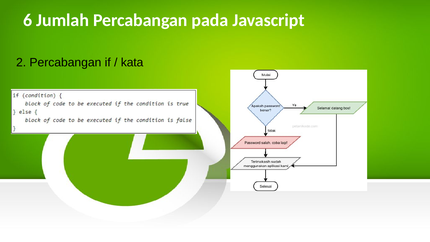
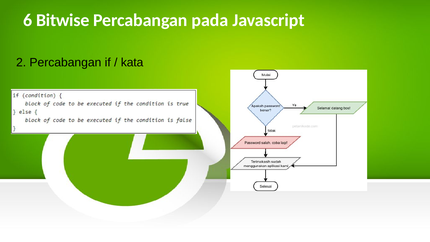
Jumlah: Jumlah -> Bitwise (63, 20)
